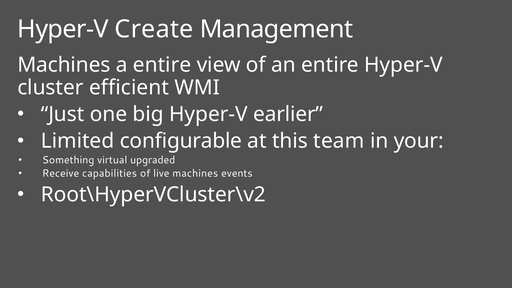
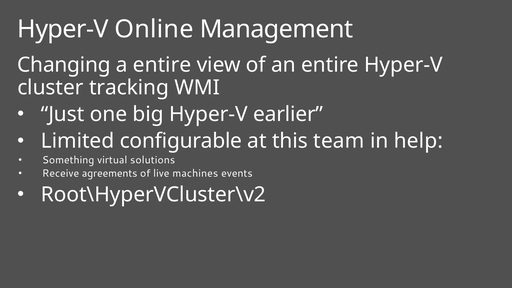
Create: Create -> Online (154, 29)
Machines: Machines -> Changing (64, 65)
efficient: efficient -> tracking (129, 87)
your: your -> help (419, 141)
upgraded: upgraded -> solutions (153, 160)
capabilities: capabilities -> agreements (110, 173)
